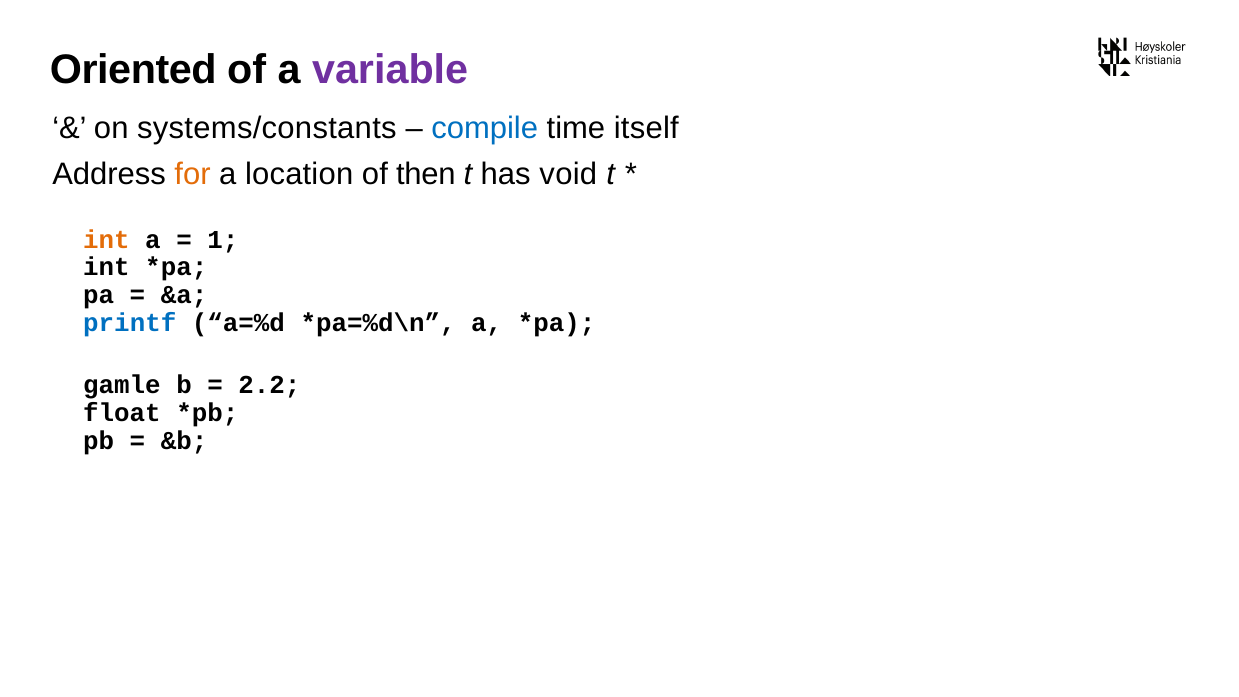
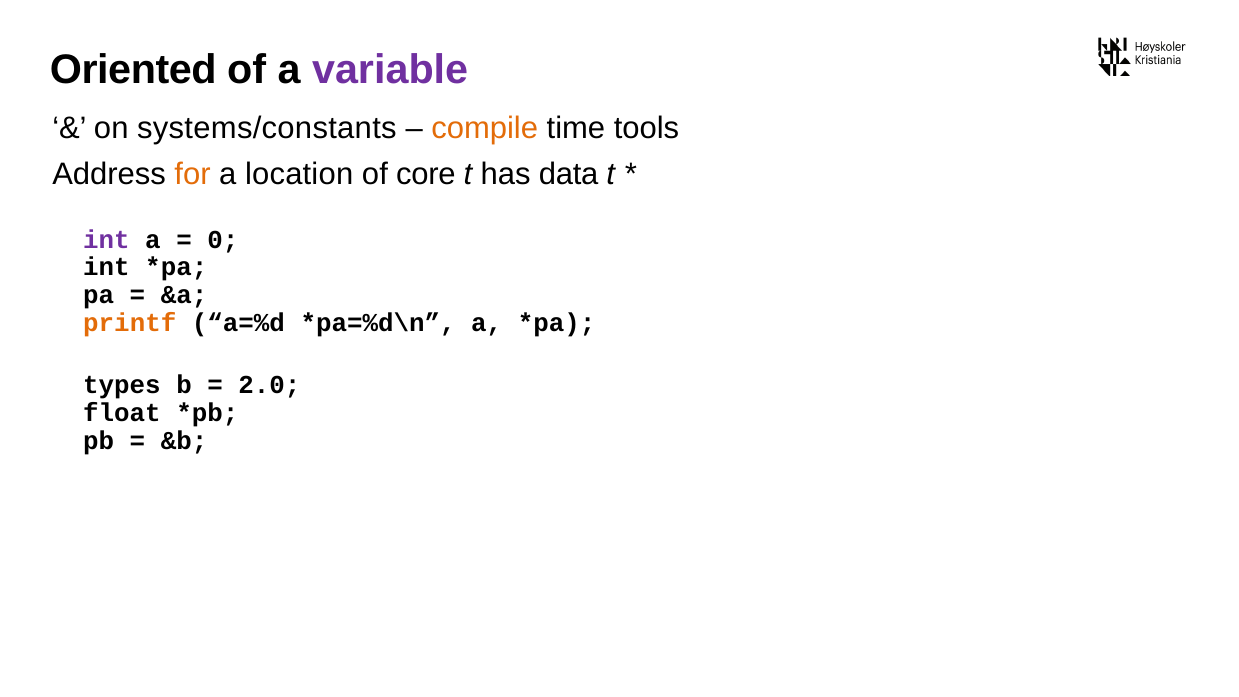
compile colour: blue -> orange (485, 128)
itself: itself -> tools (646, 128)
then: then -> core (426, 175)
void: void -> data (569, 175)
int colour: orange -> purple (106, 240)
1: 1 -> 0 (223, 240)
printf colour: blue -> orange (130, 323)
gamle: gamle -> types (122, 385)
2.2: 2.2 -> 2.0 (269, 385)
